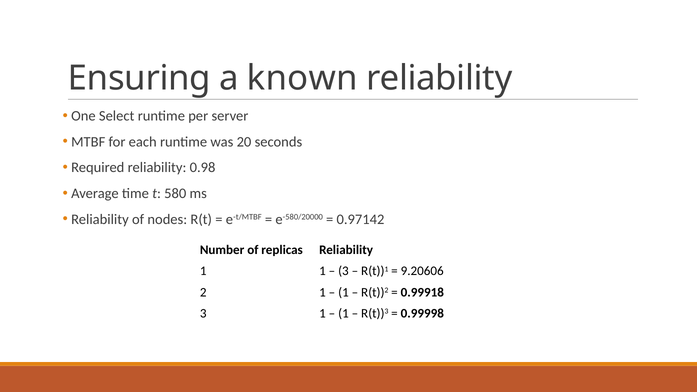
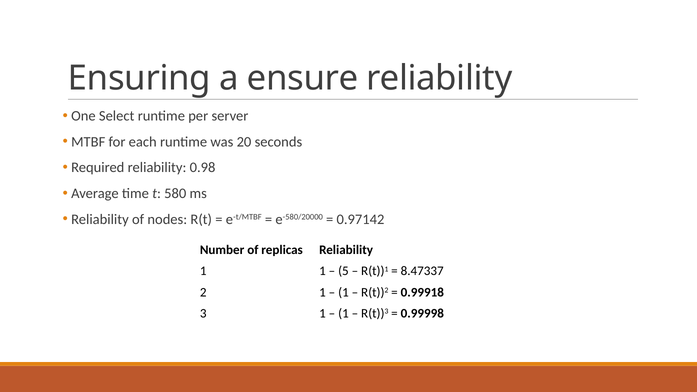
known: known -> ensure (303, 78)
3: 3 -> 5 (343, 271)
9.20606: 9.20606 -> 8.47337 (422, 271)
